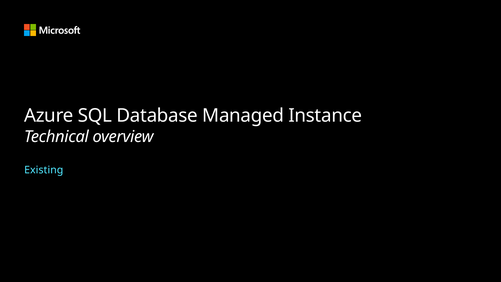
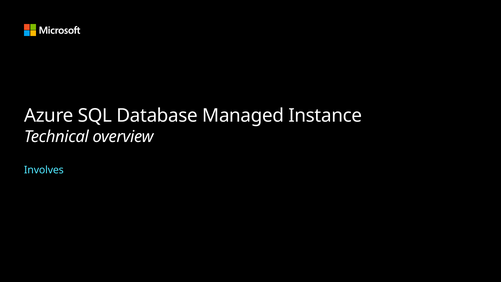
Existing: Existing -> Involves (44, 170)
